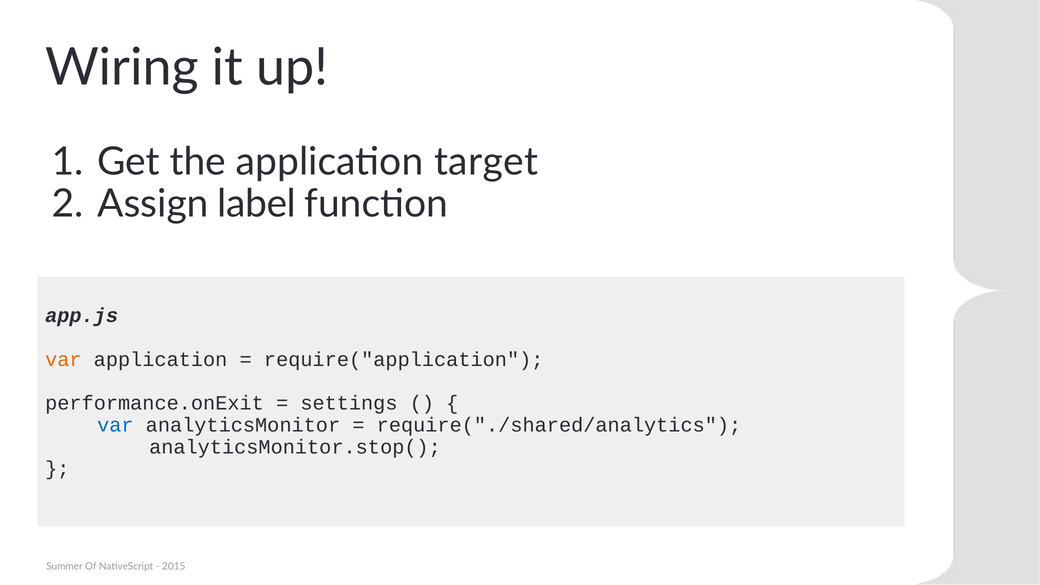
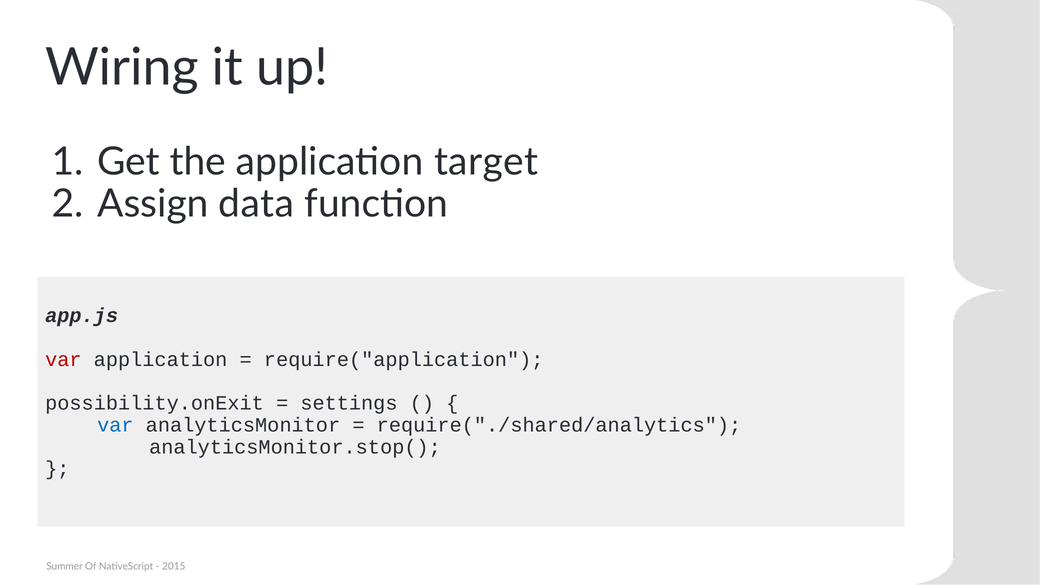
label: label -> data (256, 204)
var colour: orange -> red (63, 359)
performance.onExit: performance.onExit -> possibility.onExit (155, 403)
